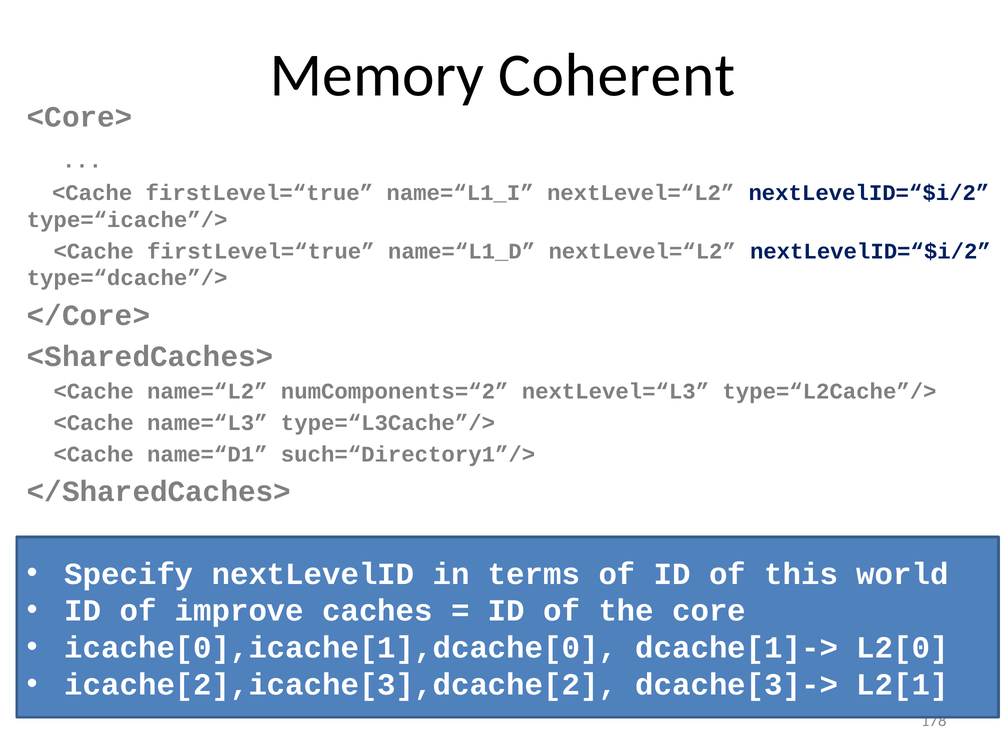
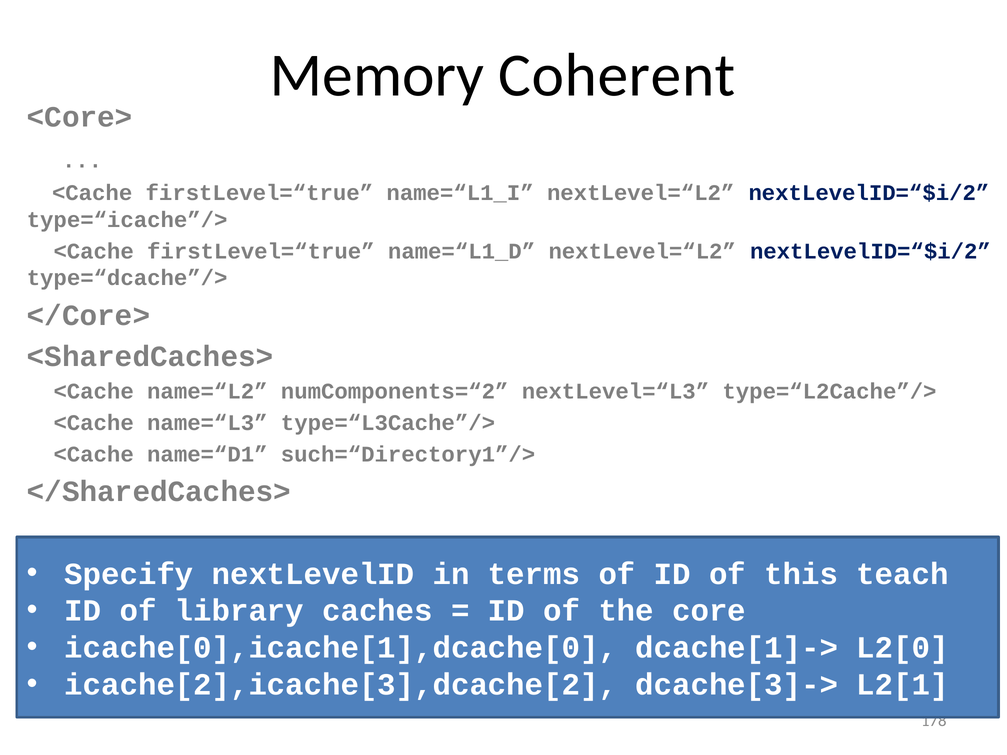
world: world -> teach (903, 574)
improve: improve -> library (239, 611)
